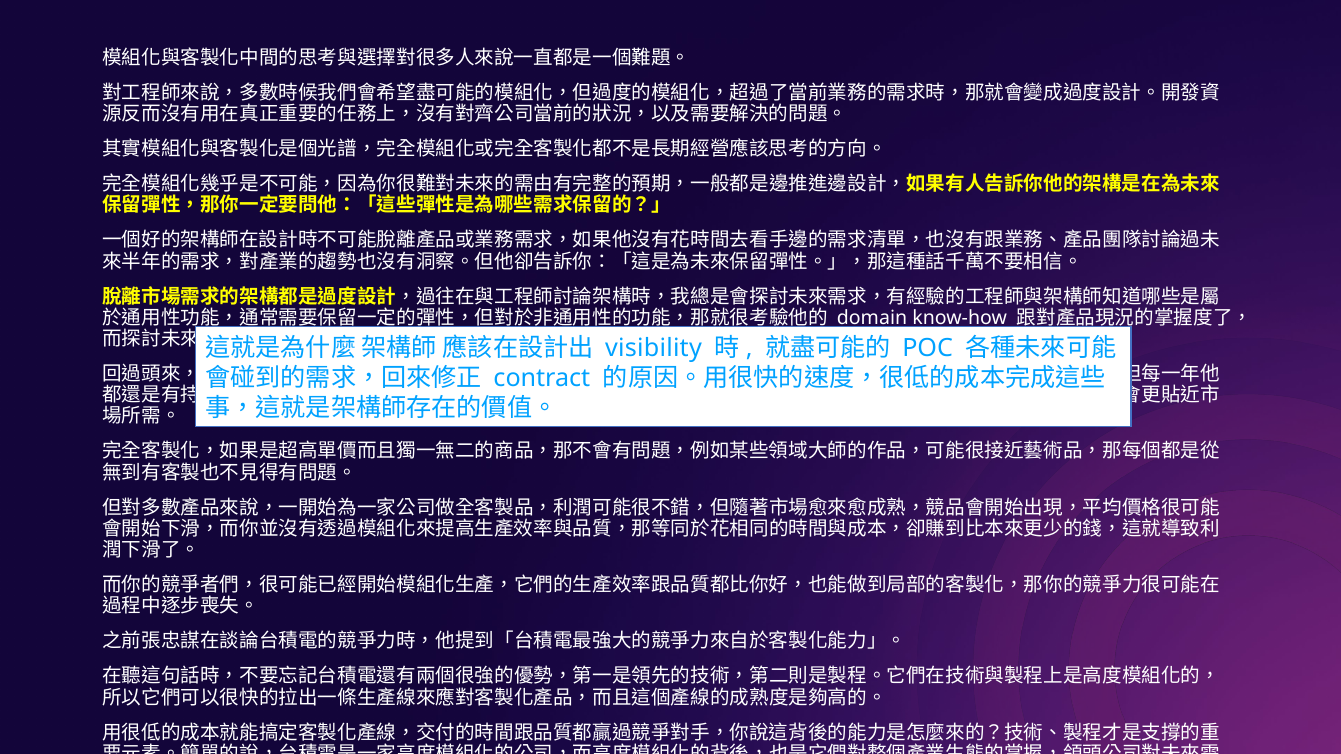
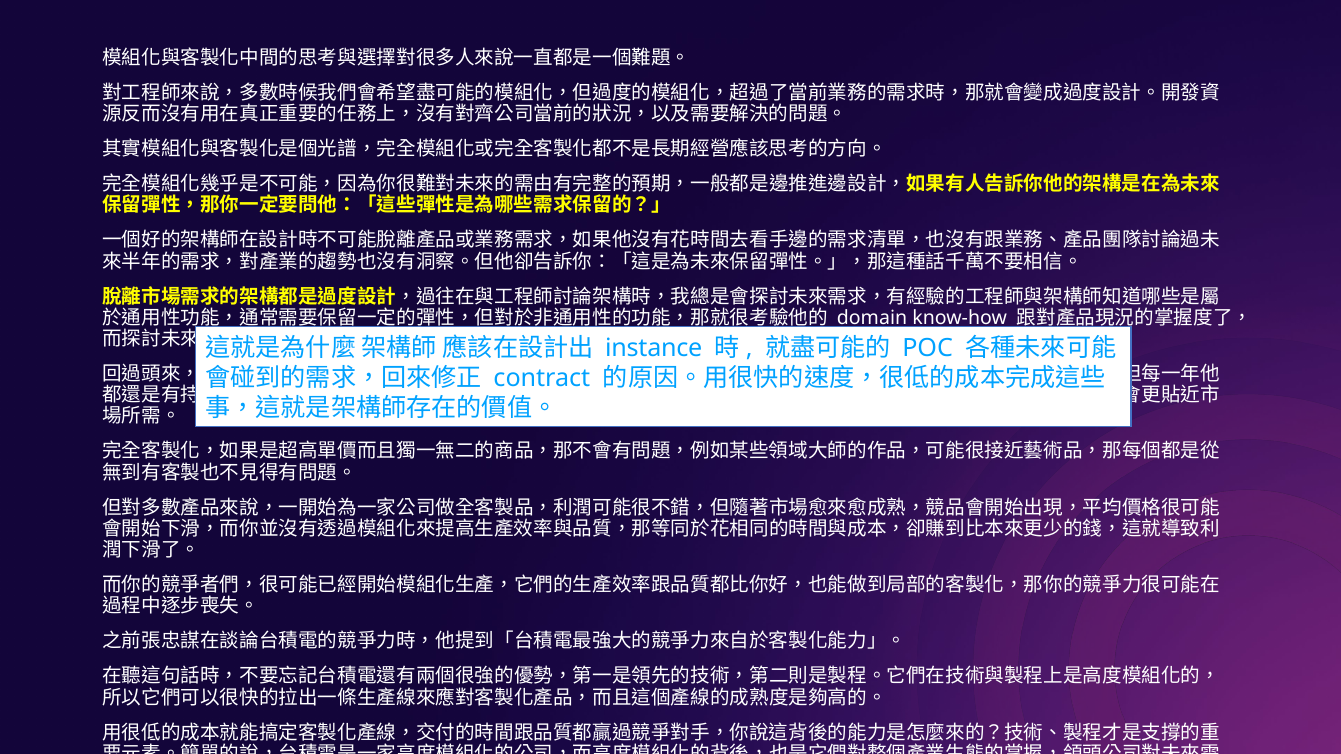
visibility: visibility -> instance (654, 348)
